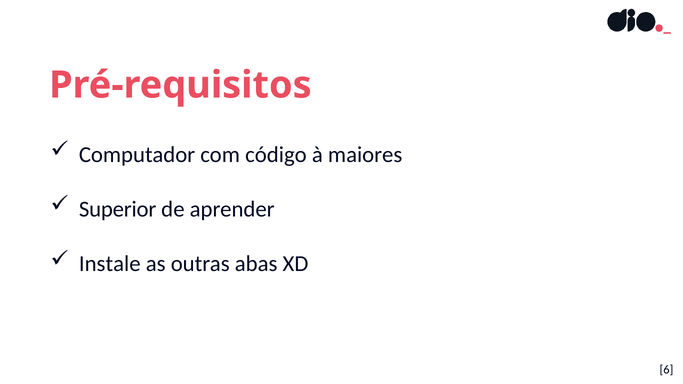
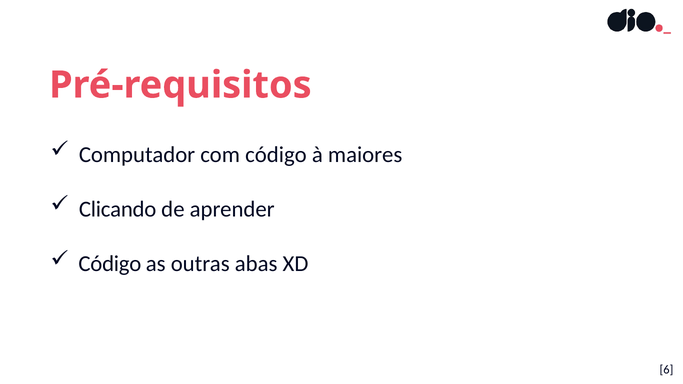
Superior: Superior -> Clicando (118, 209)
Instale: Instale -> Código (110, 264)
